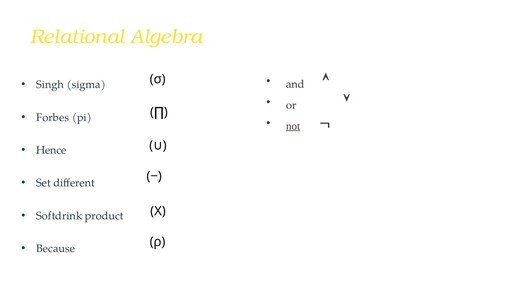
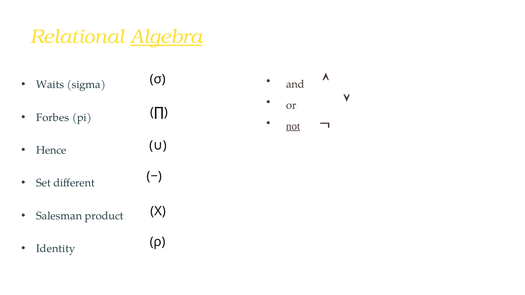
Algebra underline: none -> present (166, 37)
Singh: Singh -> Waits (50, 85)
Softdrink: Softdrink -> Salesman (59, 216)
Because: Because -> Identity (56, 249)
